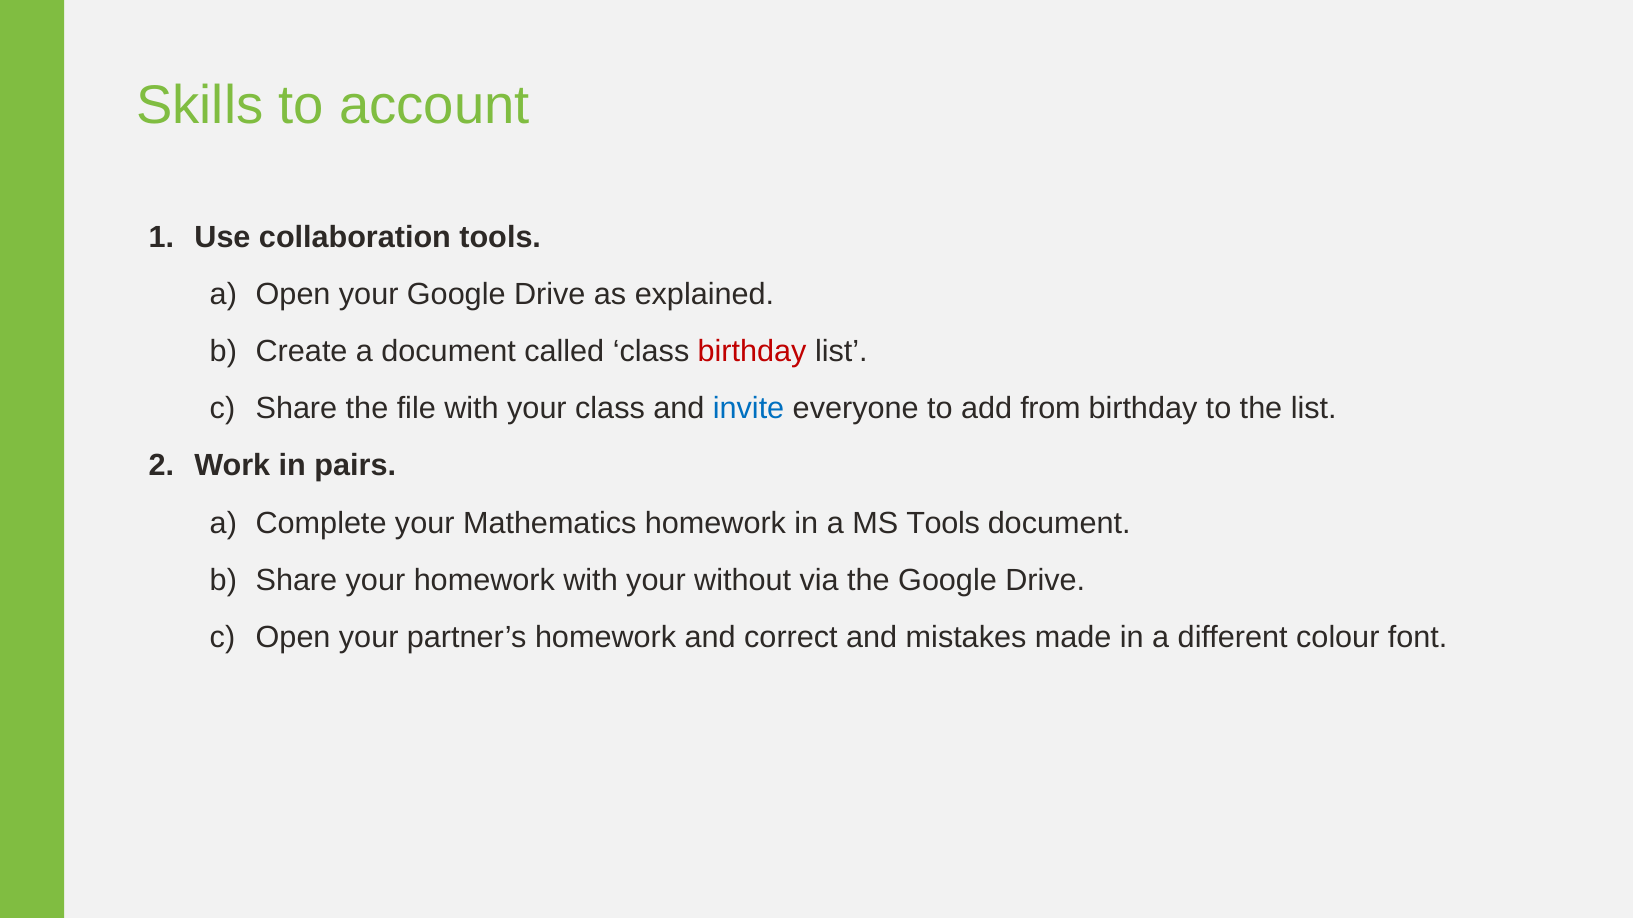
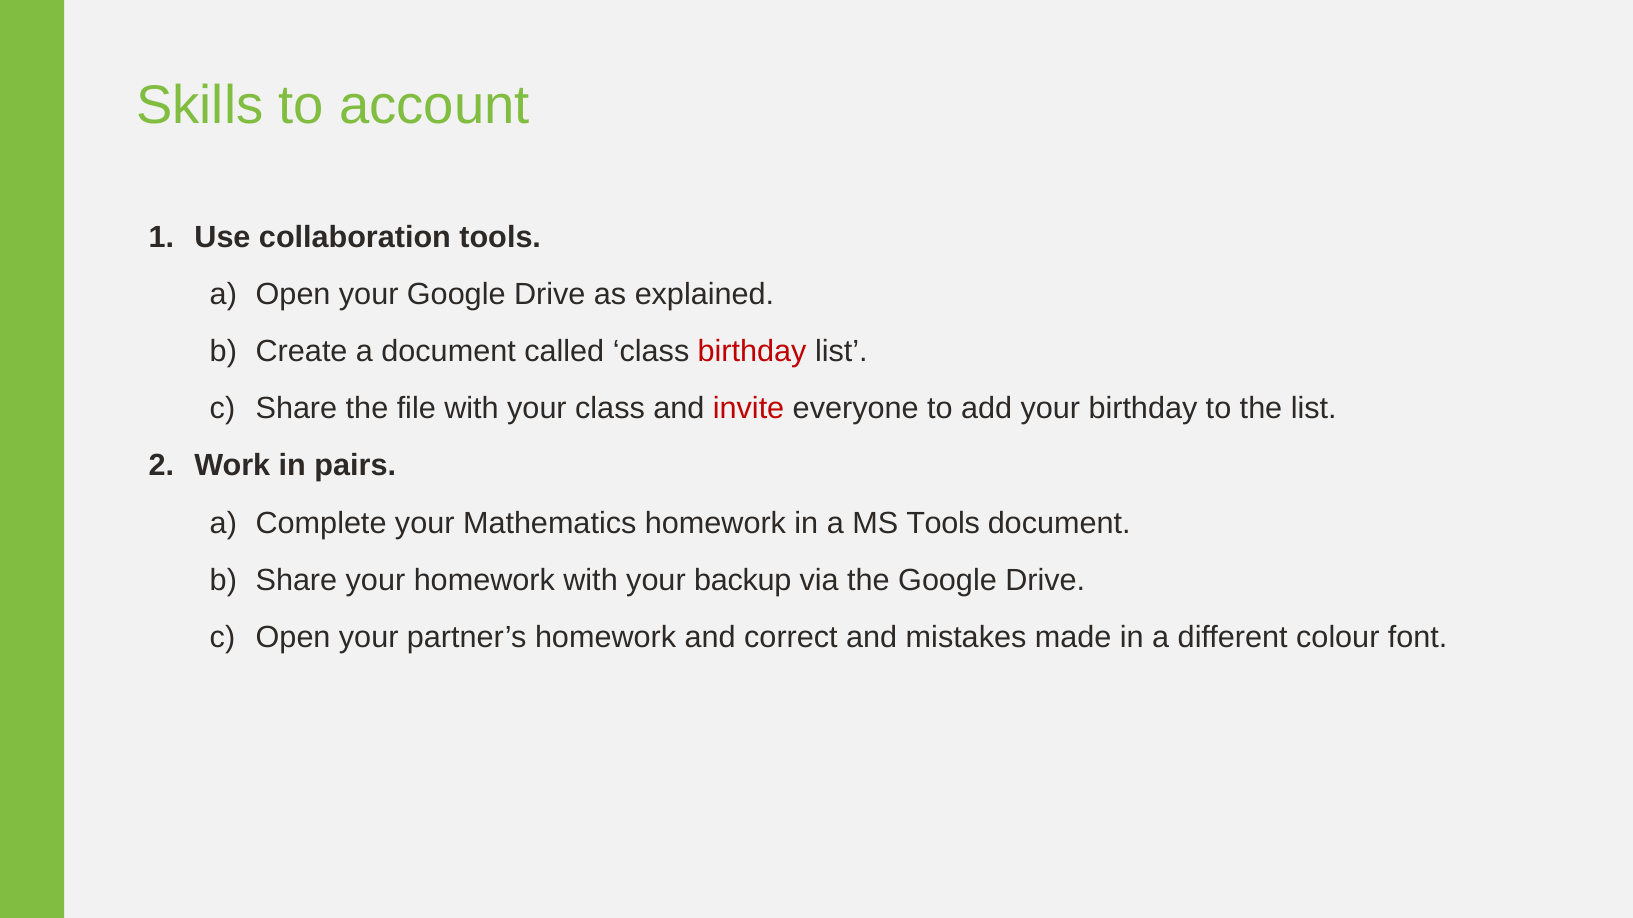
invite colour: blue -> red (749, 409)
add from: from -> your (1050, 409)
without: without -> backup (743, 580)
